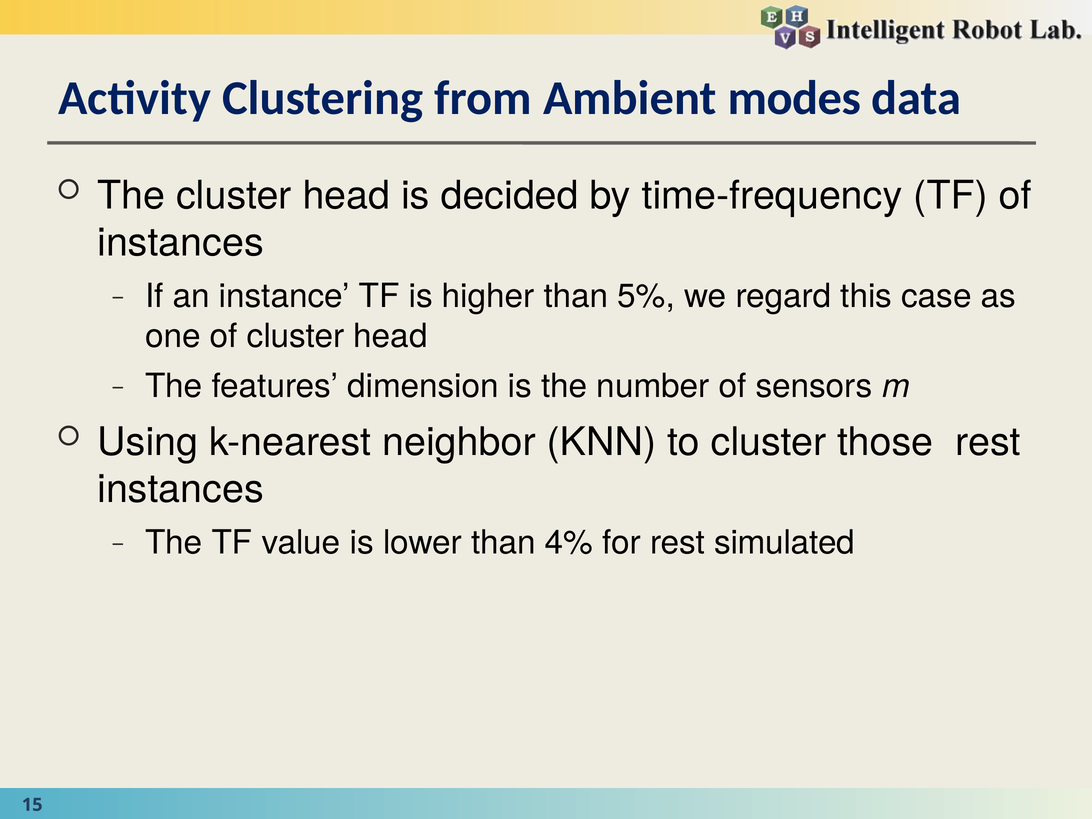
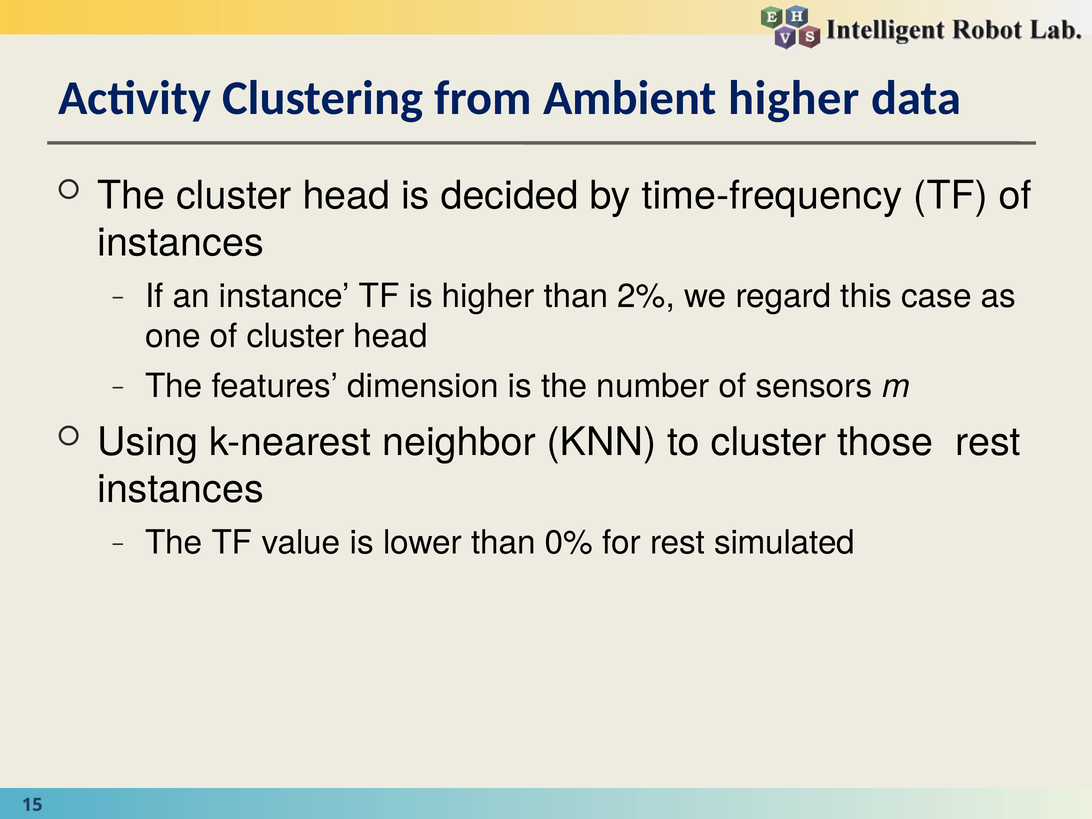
Ambient modes: modes -> higher (794, 98)
5%: 5% -> 2% (646, 296)
4%: 4% -> 0% (569, 543)
